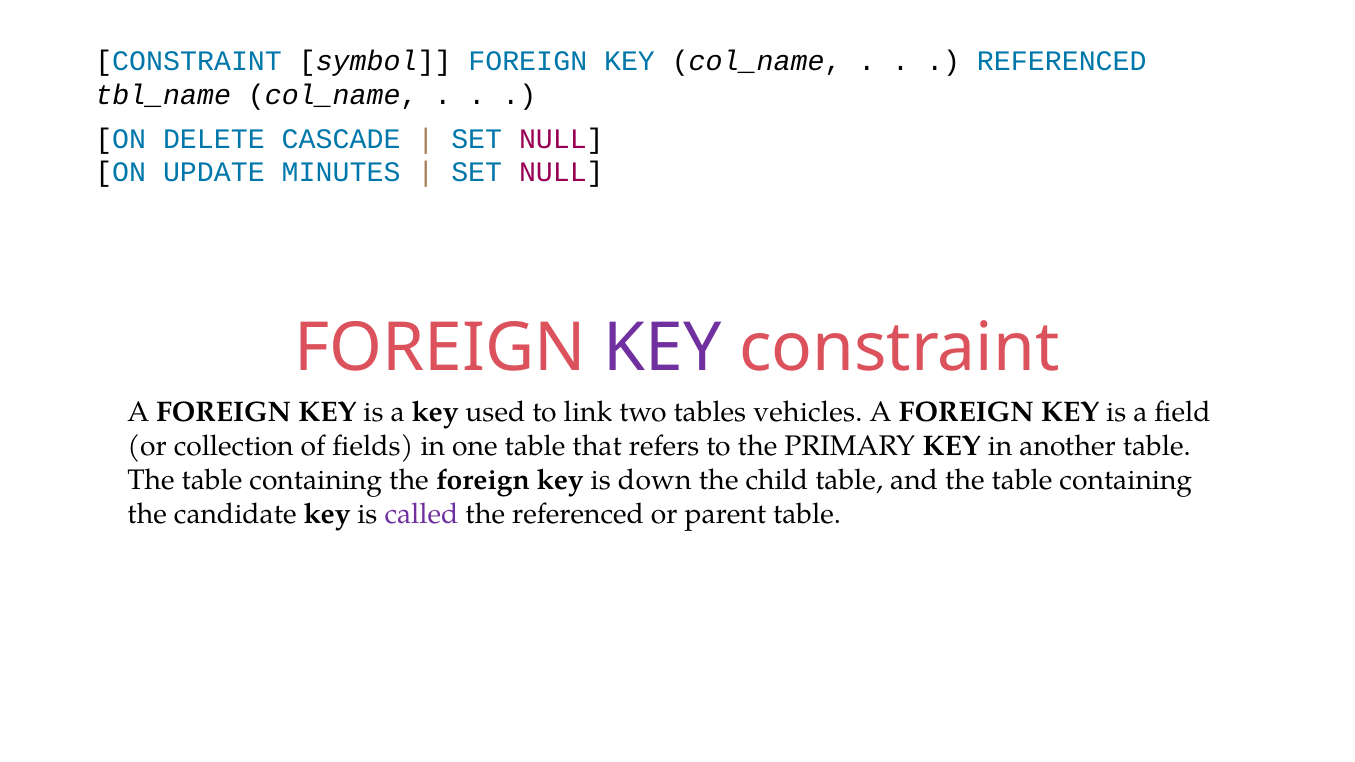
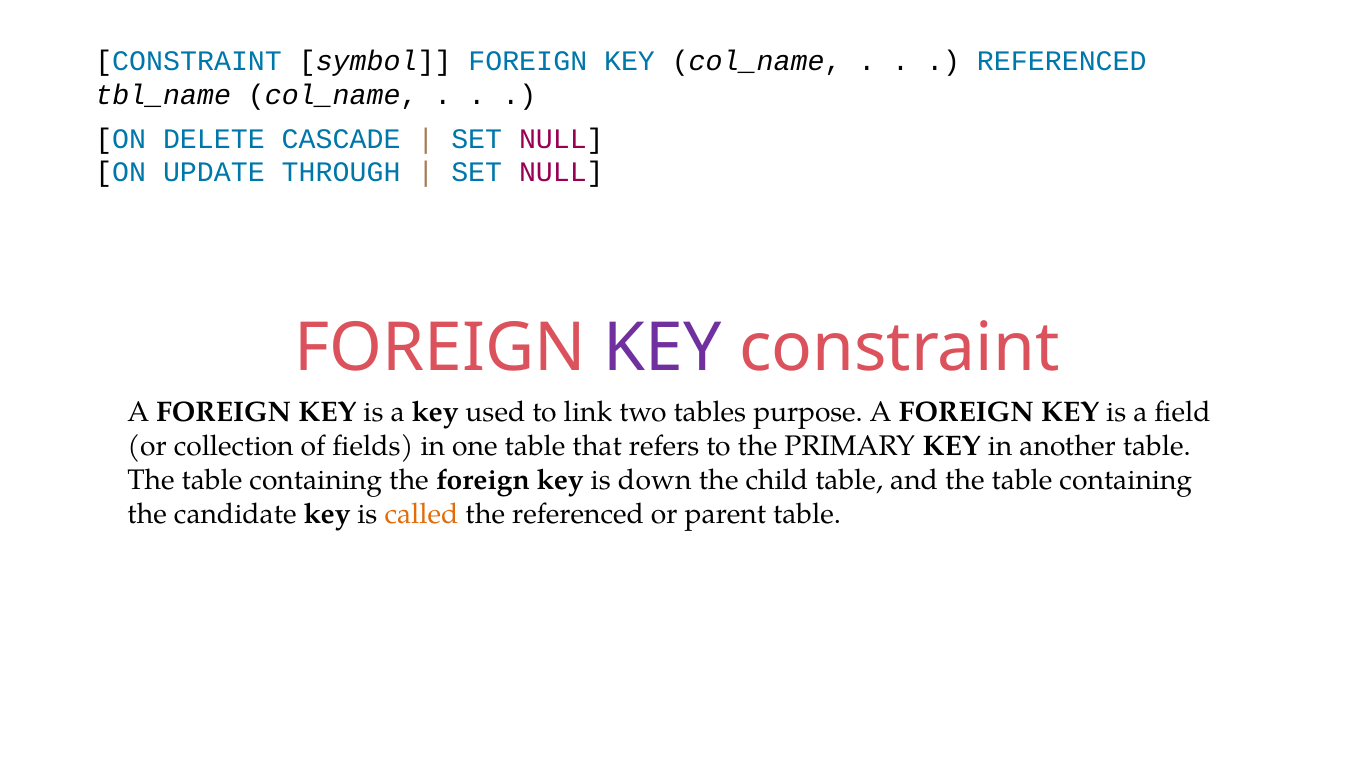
MINUTES: MINUTES -> THROUGH (341, 173)
vehicles: vehicles -> purpose (808, 412)
called colour: purple -> orange (421, 514)
